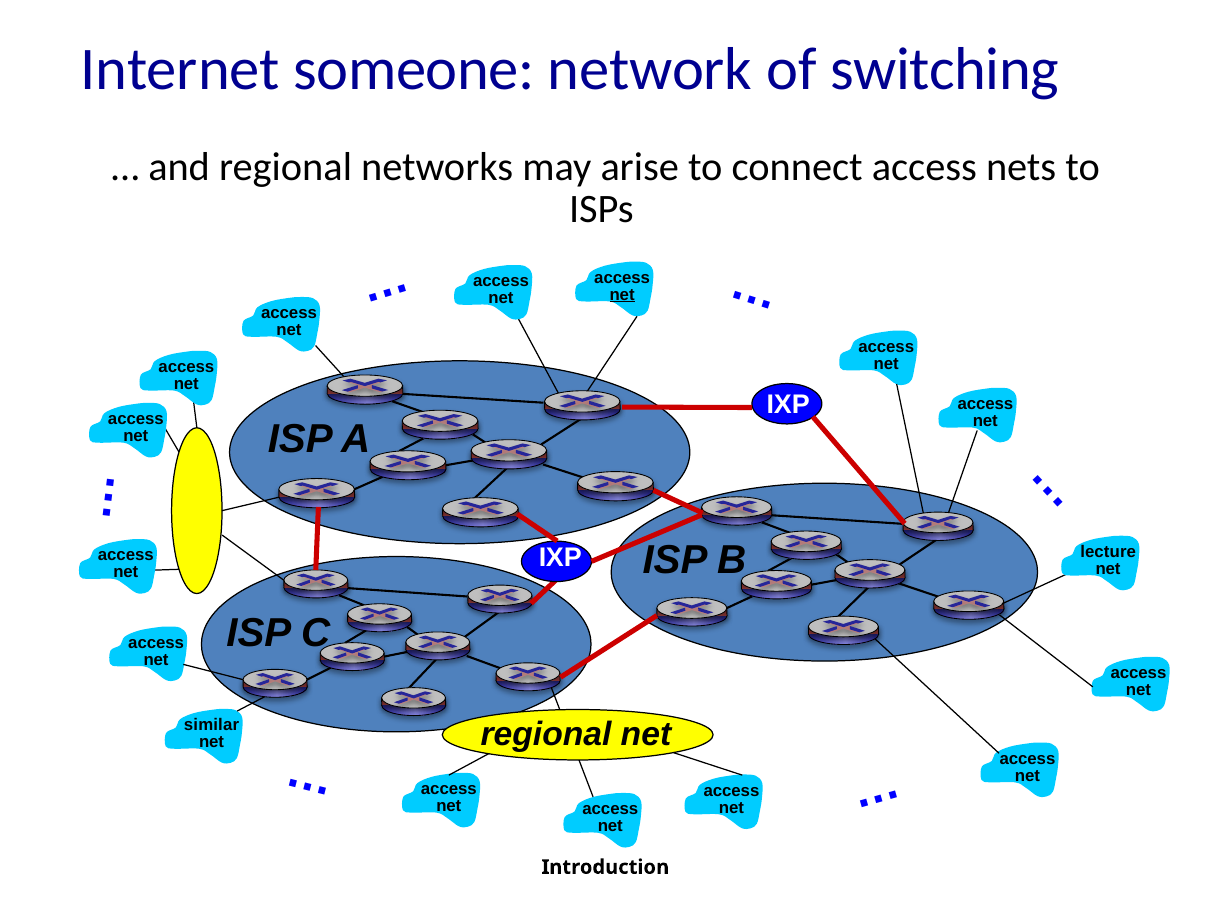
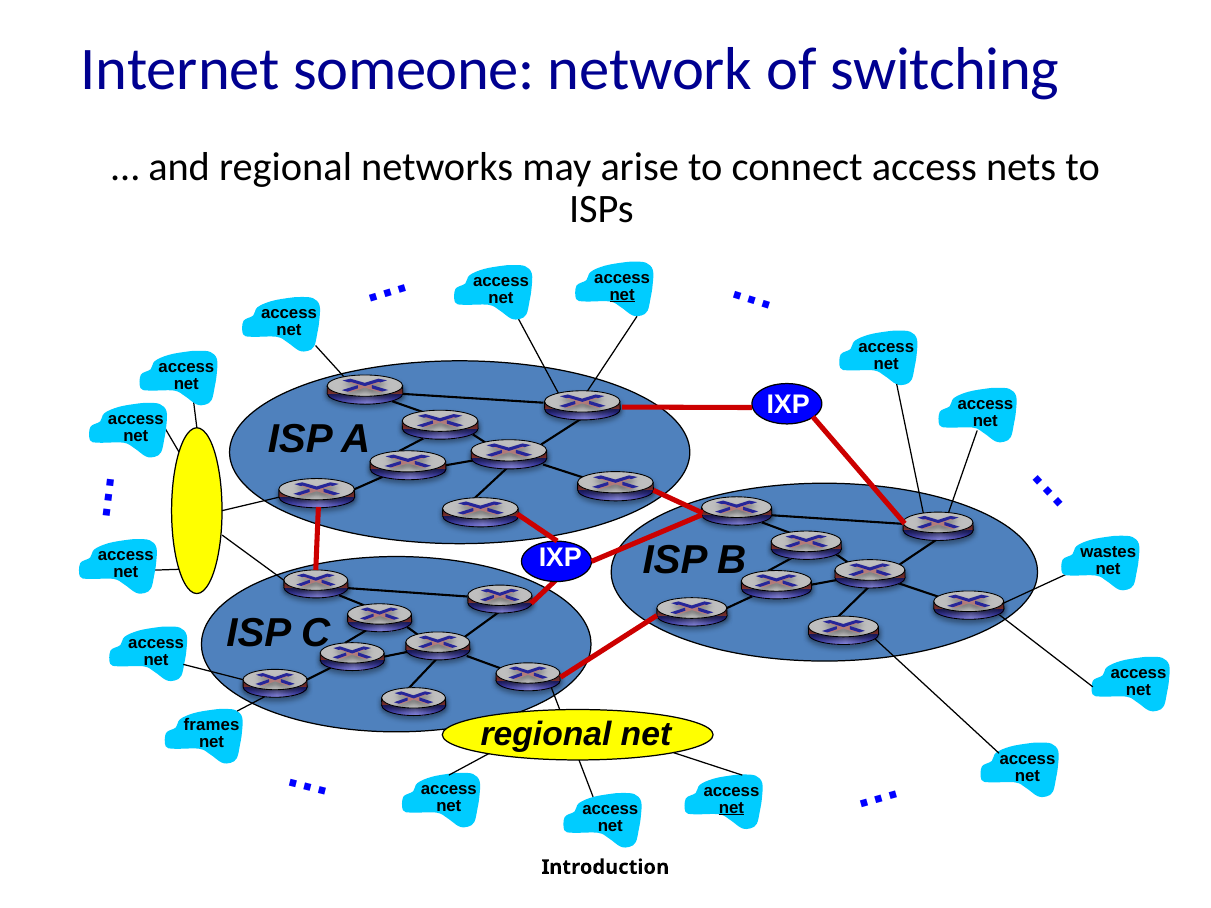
lecture: lecture -> wastes (1108, 552)
similar: similar -> frames (212, 725)
net underline: none -> present (731, 808)
